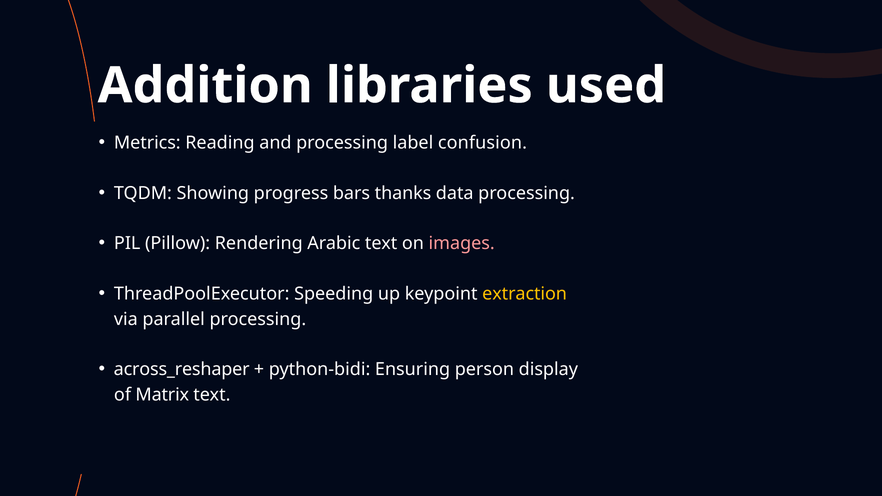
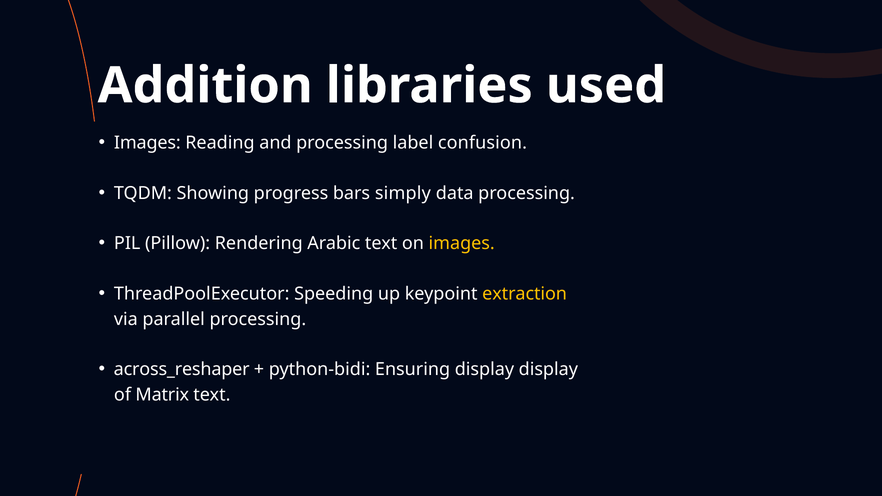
Metrics: Metrics -> Images (147, 143)
thanks: thanks -> simply (403, 193)
images colour: pink -> yellow (462, 244)
Ensuring person: person -> display (484, 370)
